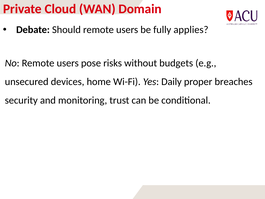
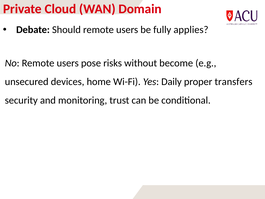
budgets: budgets -> become (176, 63)
breaches: breaches -> transfers (234, 82)
